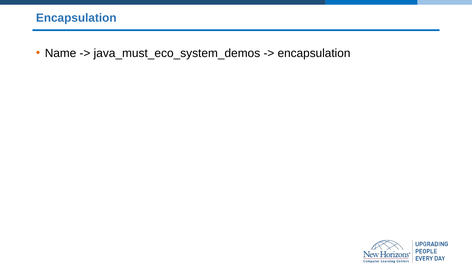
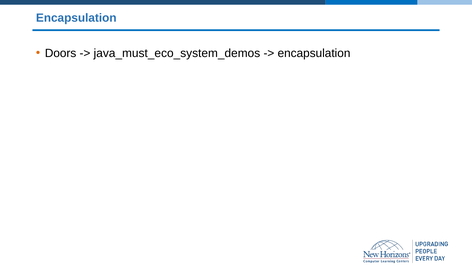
Name: Name -> Doors (61, 53)
